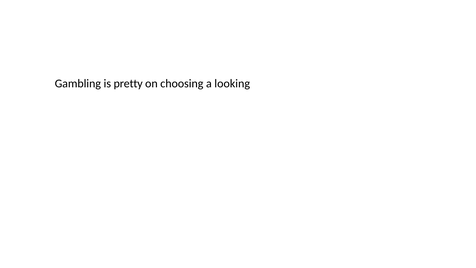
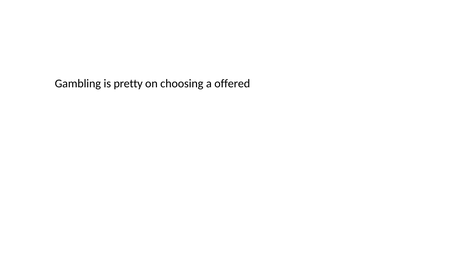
looking: looking -> offered (232, 84)
